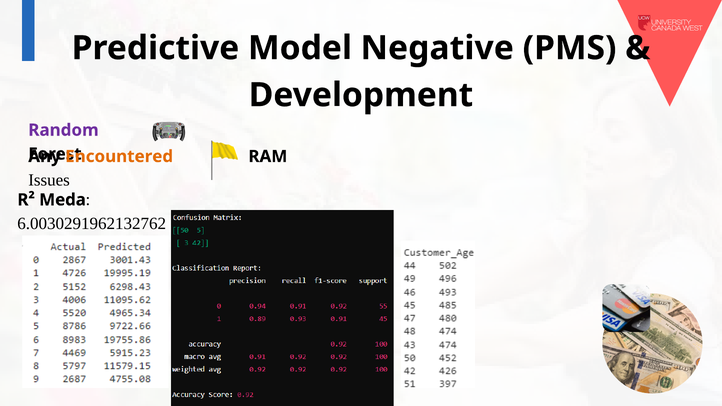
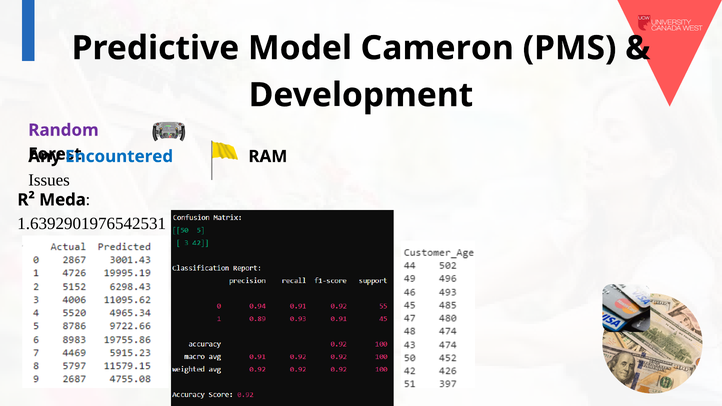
Negative: Negative -> Cameron (437, 48)
Encountered colour: orange -> blue (119, 156)
6.0030291962132762: 6.0030291962132762 -> 1.6392901976542531 (92, 224)
